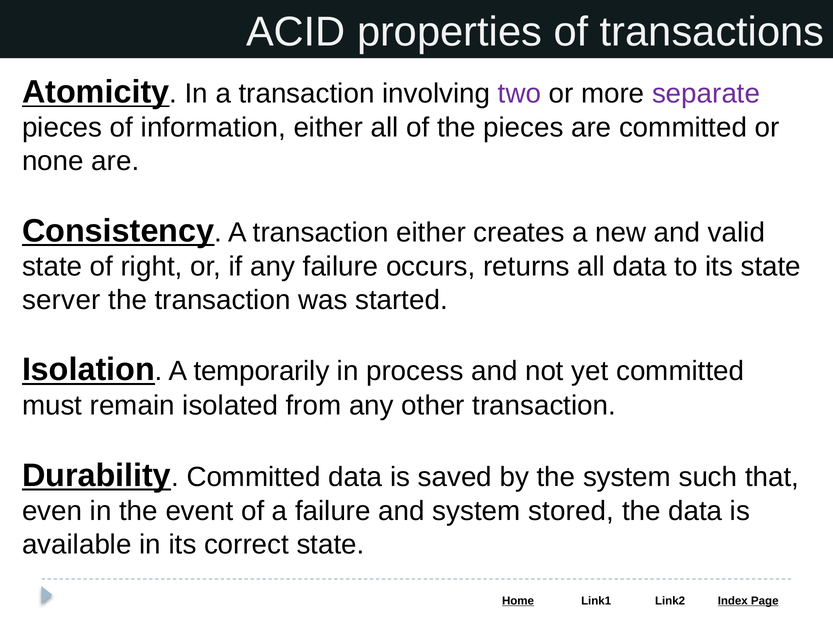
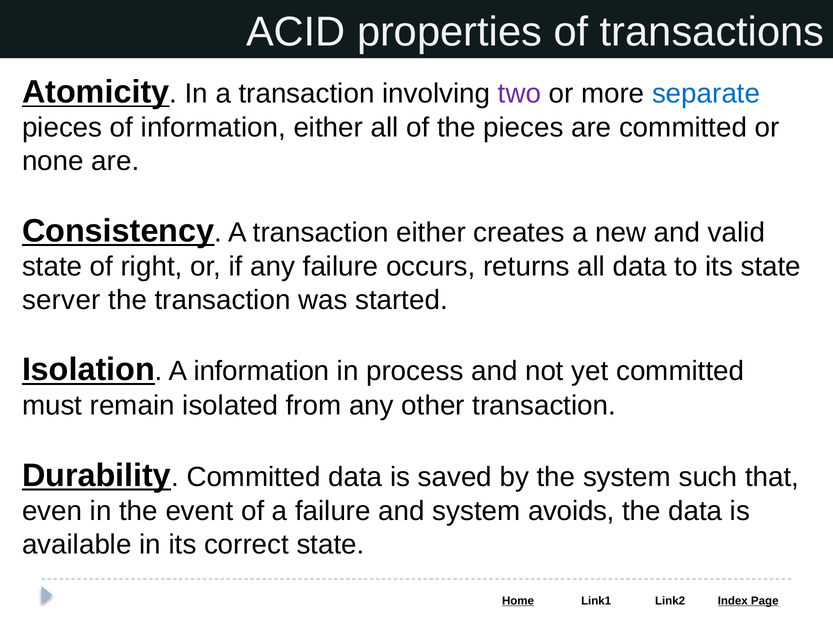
separate colour: purple -> blue (706, 93)
A temporarily: temporarily -> information (261, 371)
stored: stored -> avoids (571, 511)
